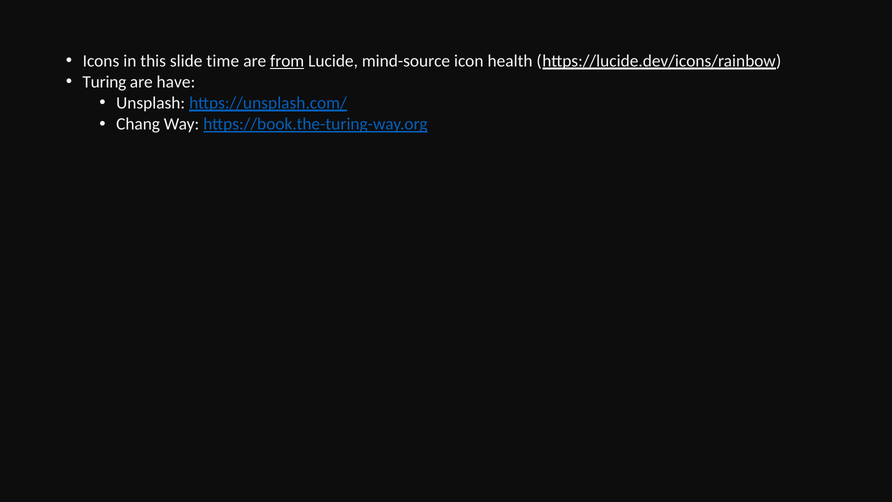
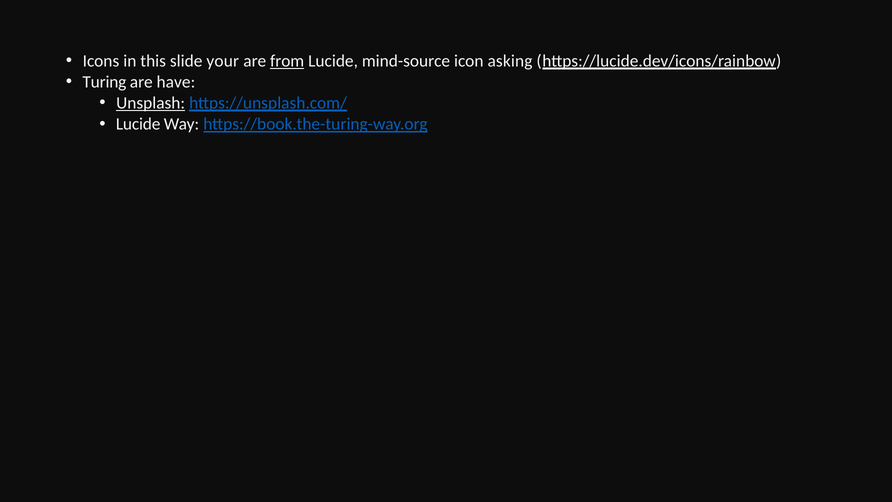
time: time -> your (223, 61)
health: health -> asking (510, 61)
Unsplash underline: none -> present (151, 103)
Chang: Chang -> Lucide (138, 124)
